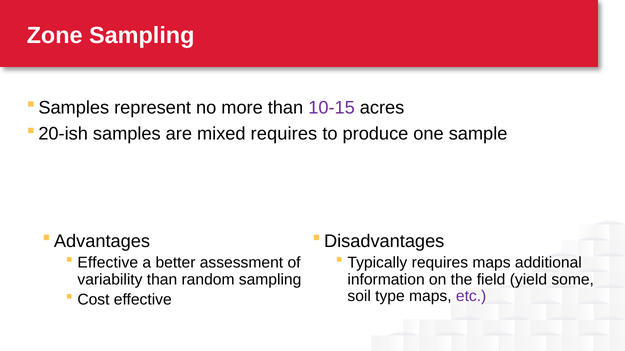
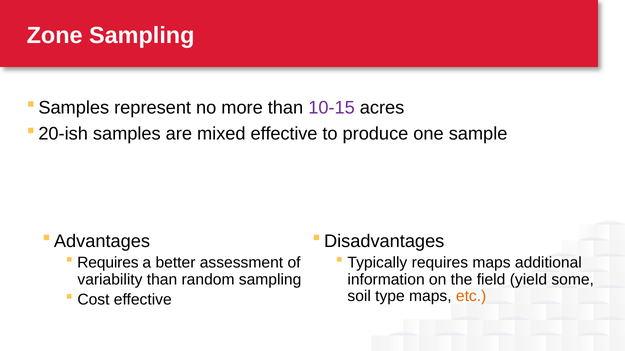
mixed requires: requires -> effective (284, 134)
Effective: Effective -> Requires (108, 263)
etc colour: purple -> orange (471, 297)
